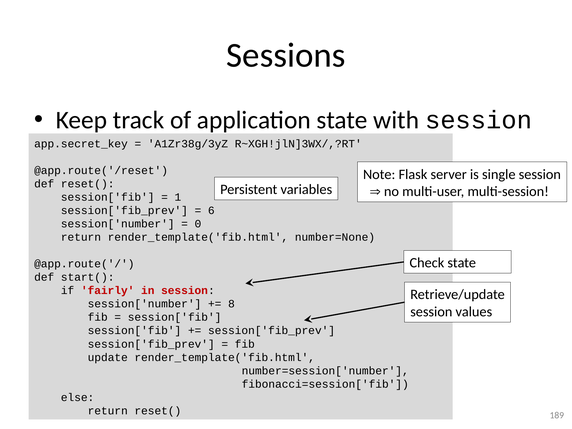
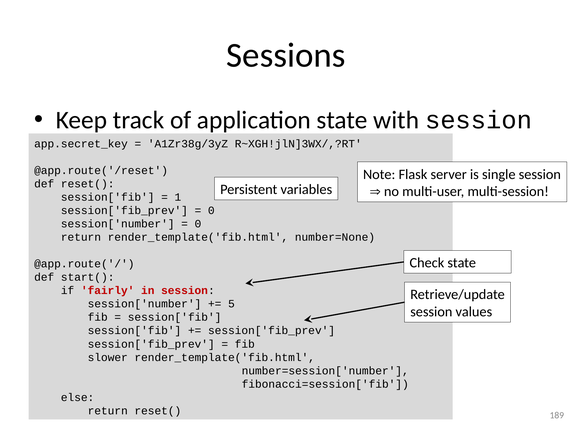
6: 6 -> 0 (211, 210)
8: 8 -> 5 (231, 304)
update: update -> slower (108, 357)
